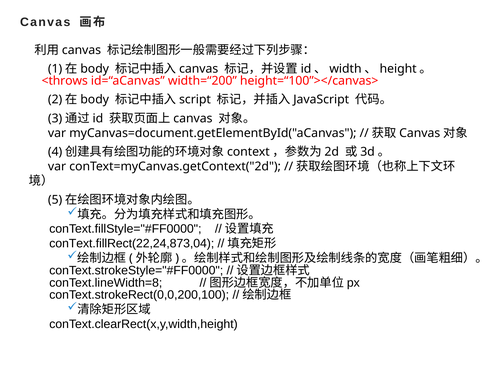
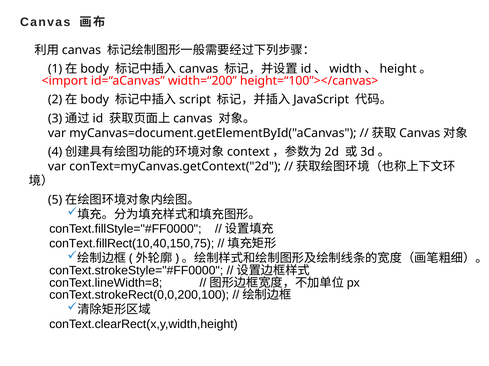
<throws: <throws -> <import (65, 81)
conText.fillRect(22,24,873,04: conText.fillRect(22,24,873,04 -> conText.fillRect(10,40,150,75 (132, 244)
